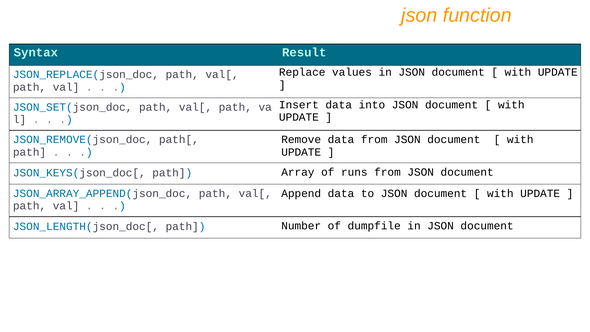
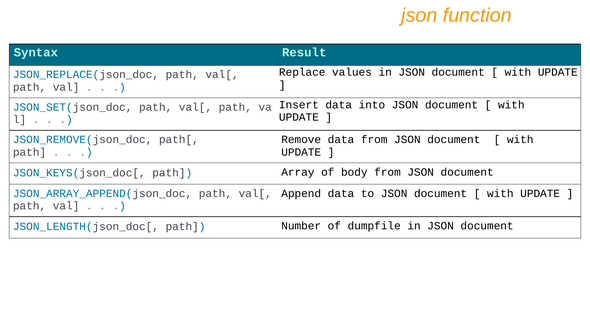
runs: runs -> body (354, 172)
